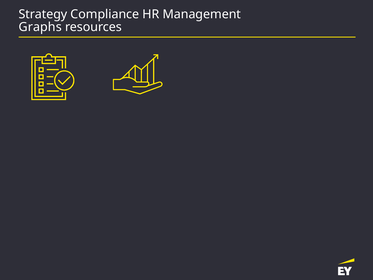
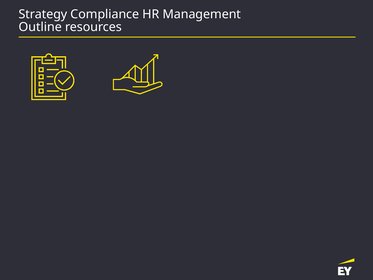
Graphs: Graphs -> Outline (40, 27)
